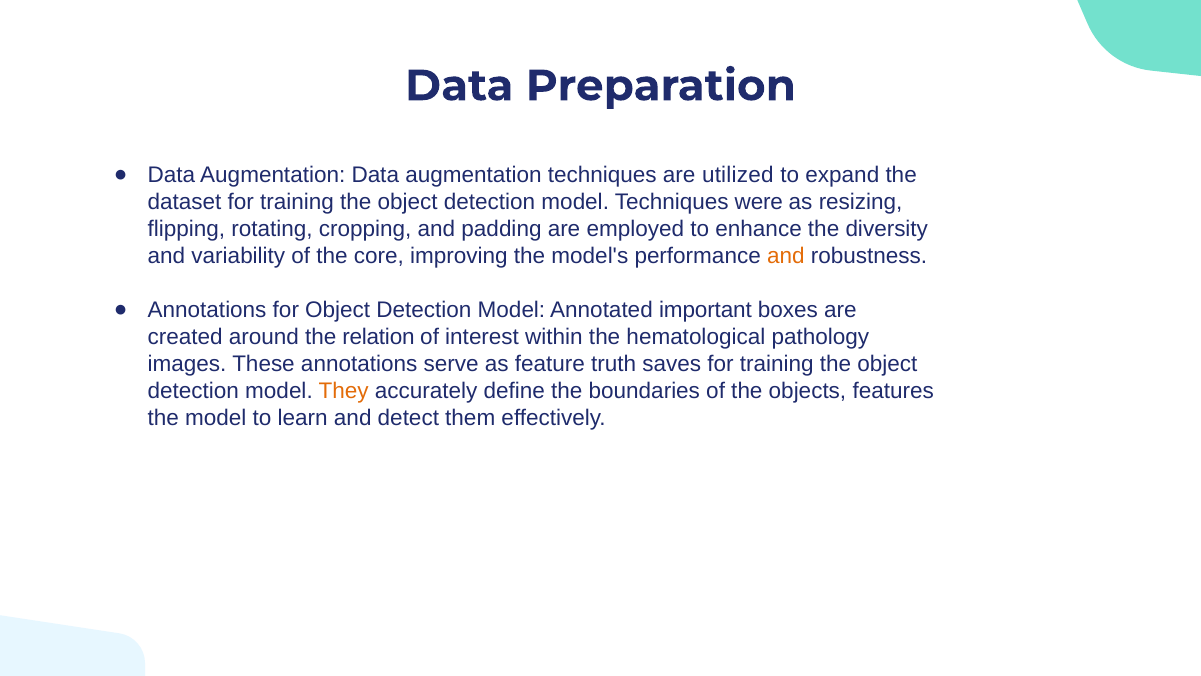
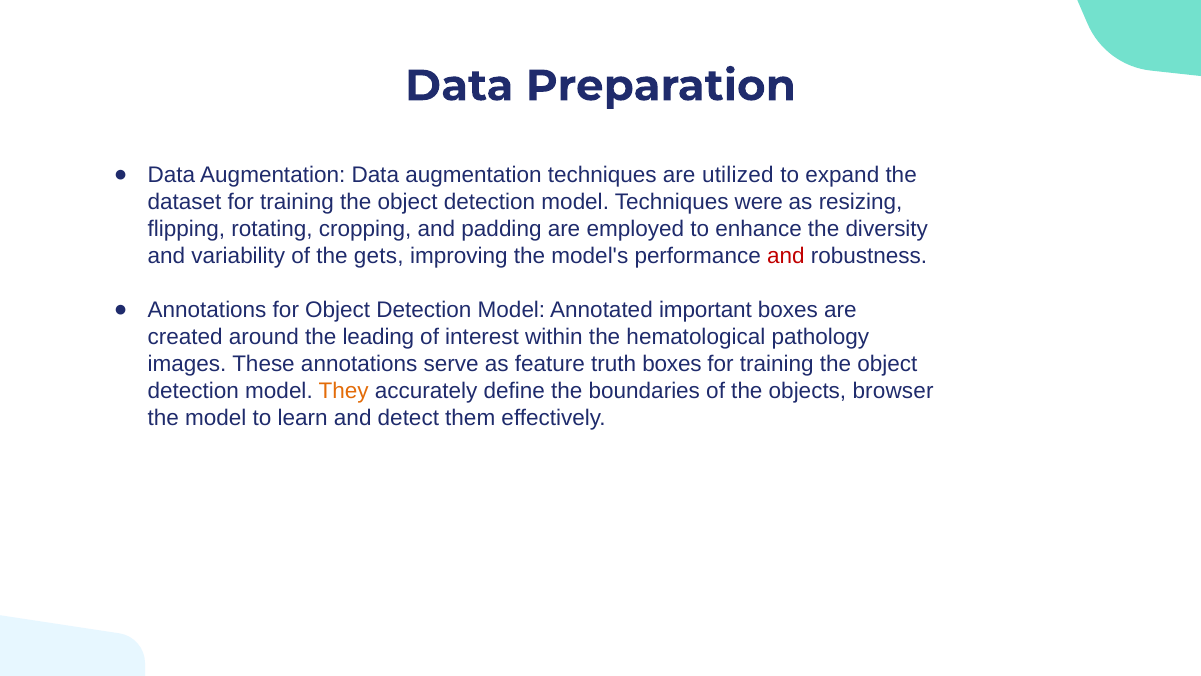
core: core -> gets (379, 256)
and colour: orange -> red (786, 256)
relation: relation -> leading (378, 337)
truth saves: saves -> boxes (672, 364)
features: features -> browser (893, 391)
